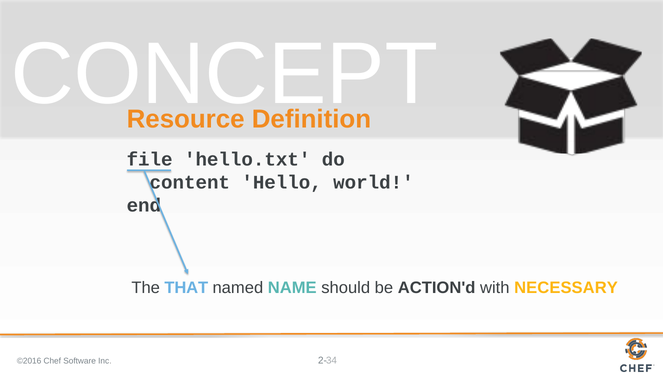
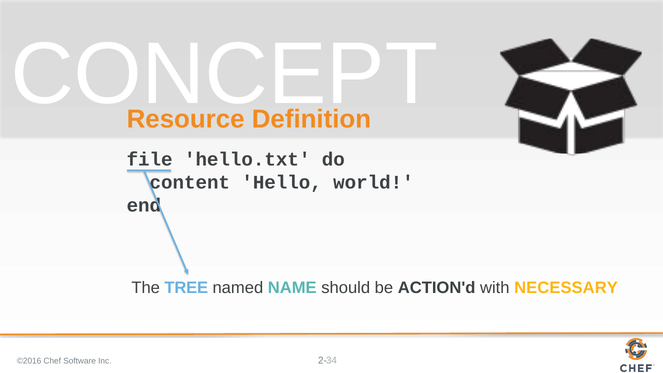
THAT: THAT -> TREE (186, 288)
